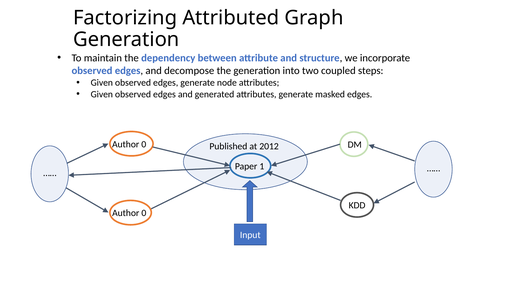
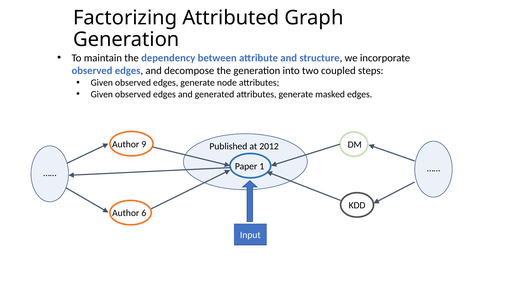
0: 0 -> 9 (144, 144)
0: 0 -> 6 (144, 213)
